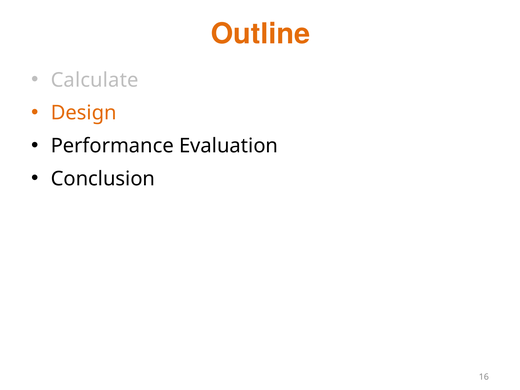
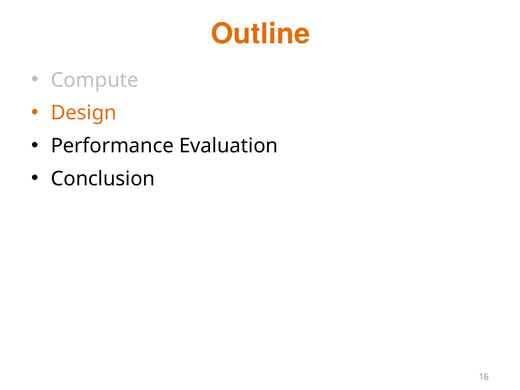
Calculate: Calculate -> Compute (95, 80)
